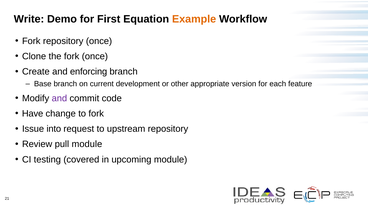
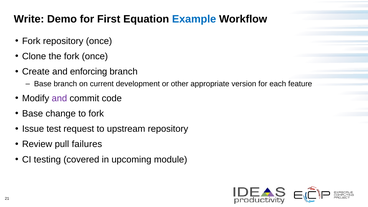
Example colour: orange -> blue (194, 19)
Have: Have -> Base (33, 114)
into: into -> test (54, 129)
pull module: module -> failures (87, 144)
